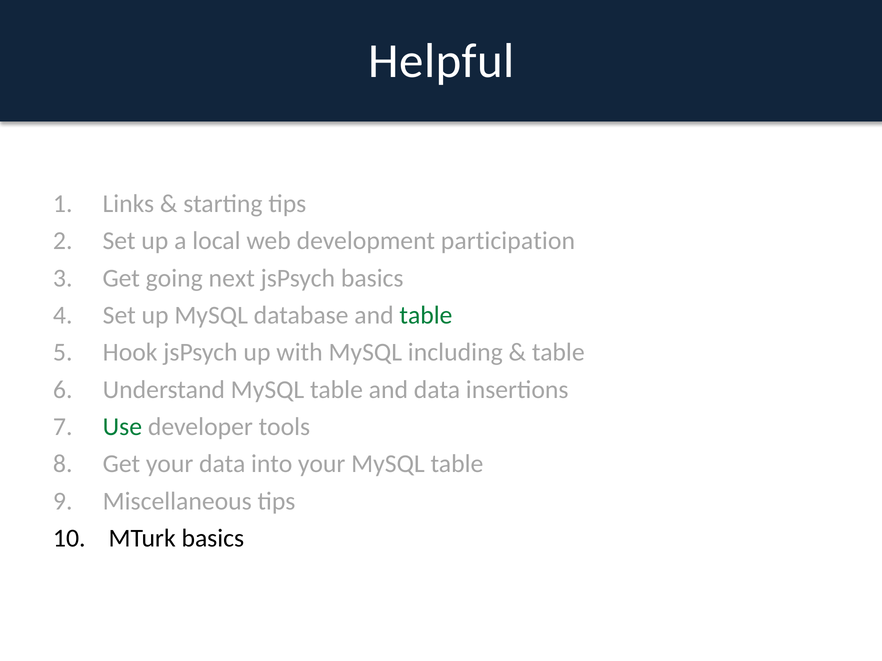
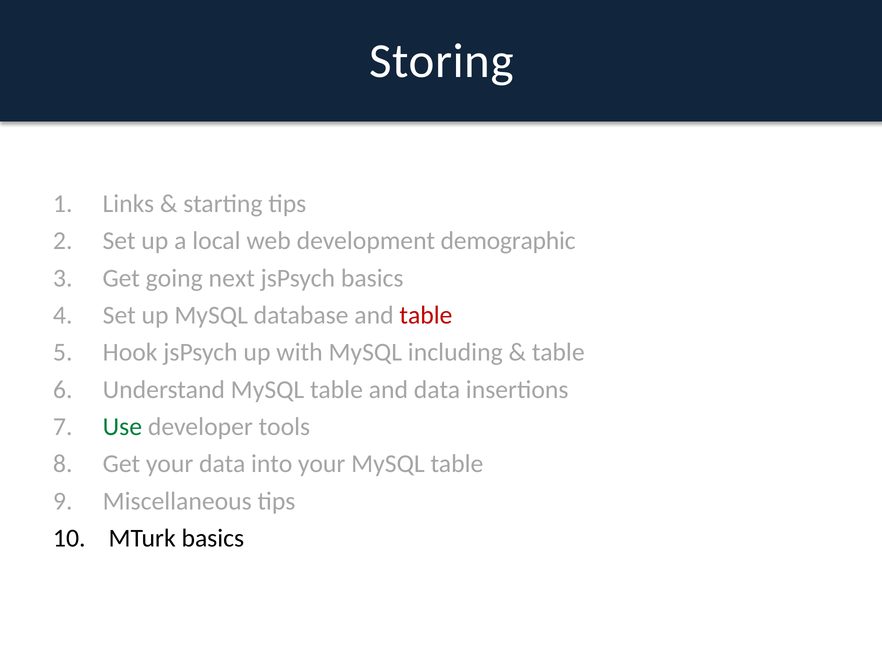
Helpful: Helpful -> Storing (441, 61)
participation: participation -> demographic (508, 241)
table colour: green -> red (426, 315)
